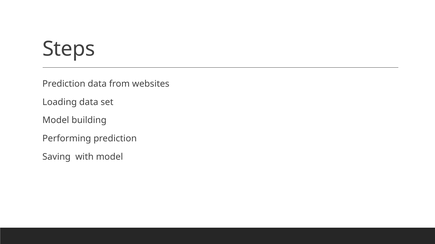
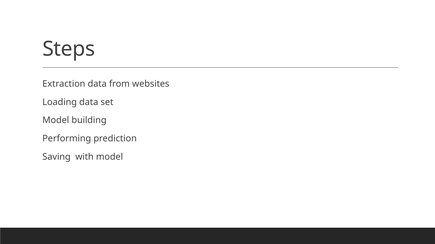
Prediction: Prediction -> Extraction (64, 84)
